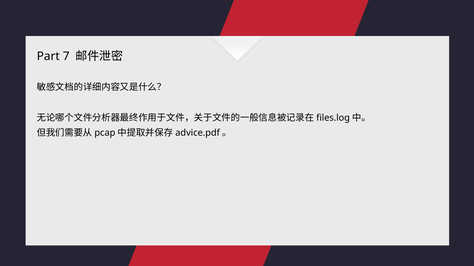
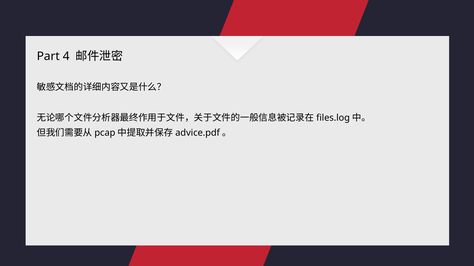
7: 7 -> 4 (66, 56)
